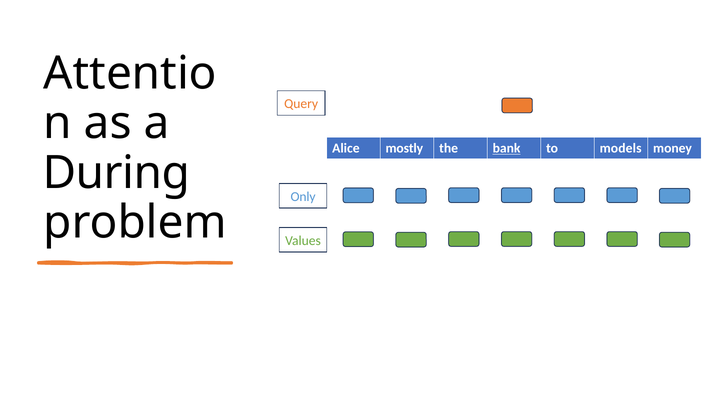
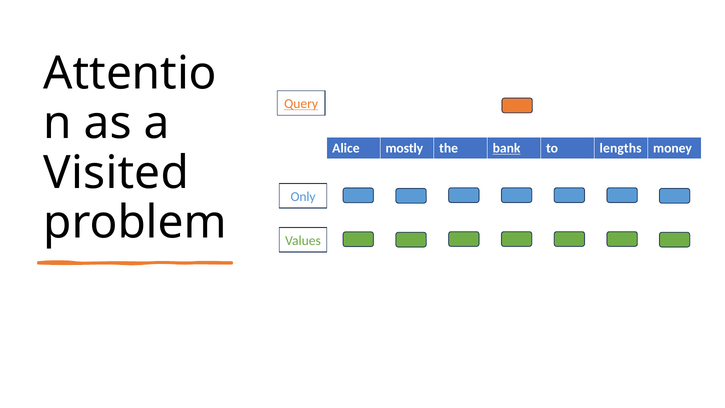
Query underline: none -> present (301, 104)
models: models -> lengths (621, 148)
During: During -> Visited (116, 173)
